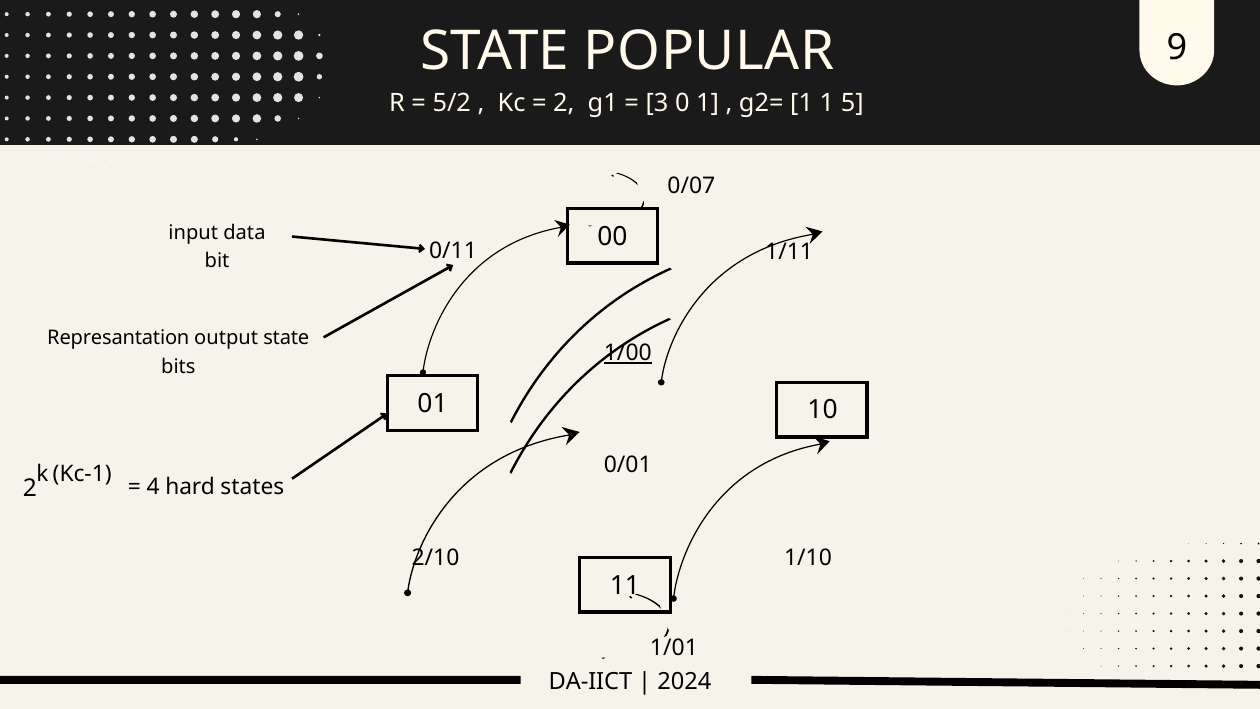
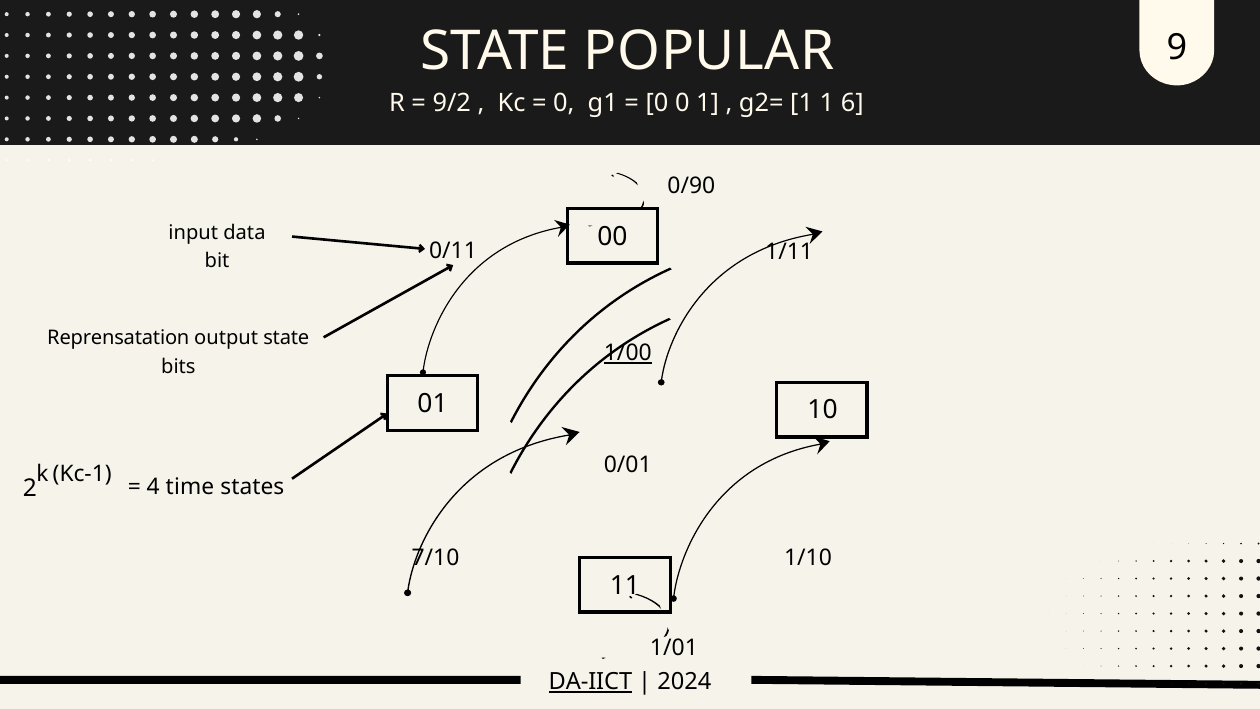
5/2: 5/2 -> 9/2 (452, 103)
2: 2 -> 0 (564, 103)
3: 3 -> 0 (657, 103)
5: 5 -> 6 (852, 103)
0/07: 0/07 -> 0/90 (691, 186)
Represantation: Represantation -> Reprensatation (118, 338)
hard: hard -> time (190, 487)
2/10: 2/10 -> 7/10 (435, 558)
DA-IICT underline: none -> present (590, 682)
